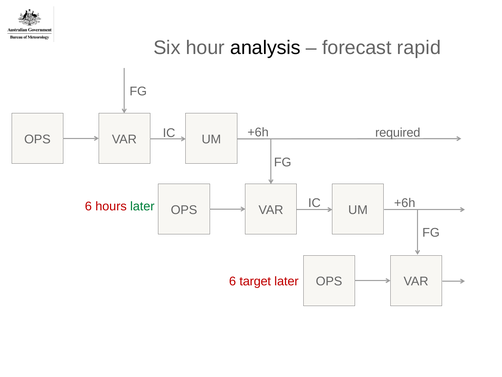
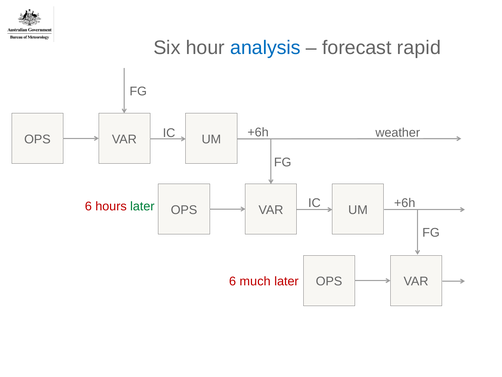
analysis colour: black -> blue (265, 48)
required: required -> weather (398, 133)
target: target -> much (255, 281)
